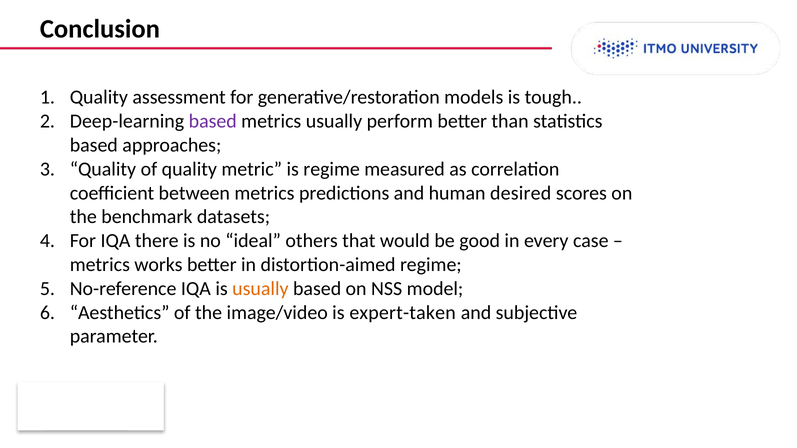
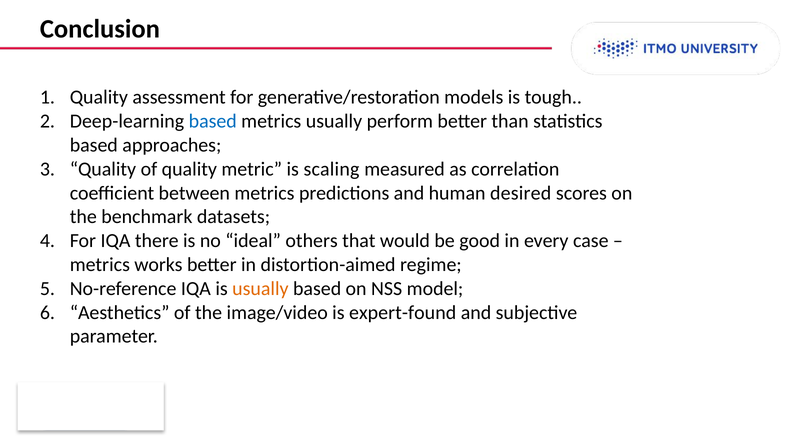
based colour: purple -> blue (213, 121)
is regime: regime -> scaling (331, 169)
expert-taken: expert-taken -> expert-found (403, 313)
